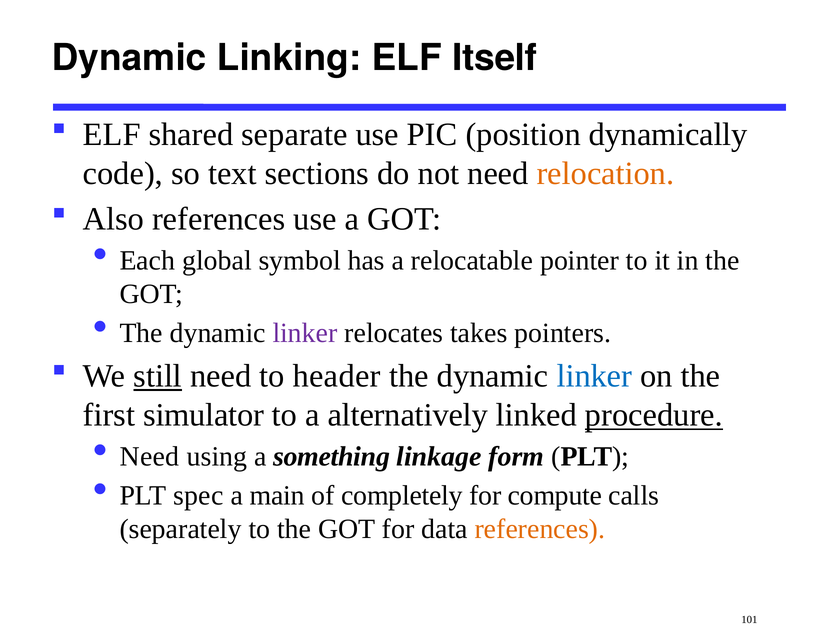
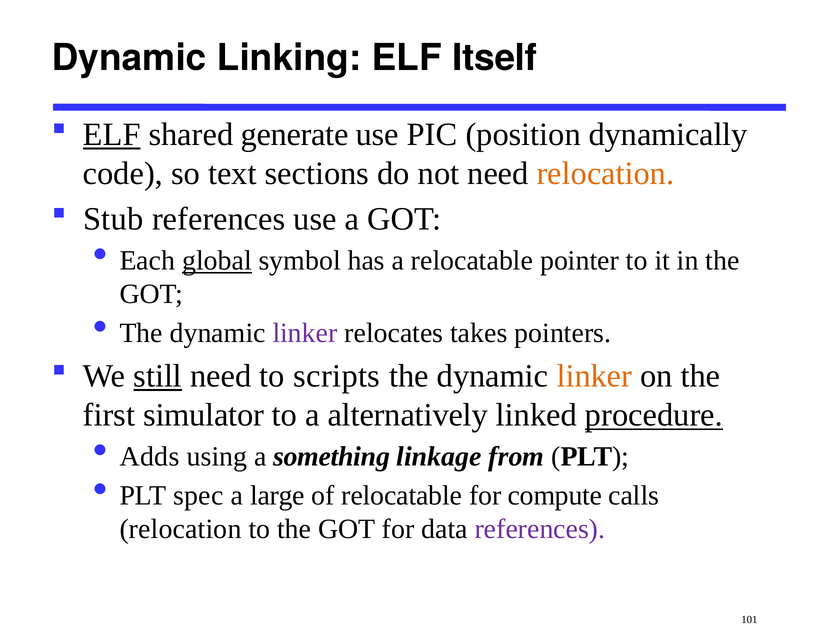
ELF underline: none -> present (112, 135)
separate: separate -> generate (295, 135)
Also: Also -> Stub (113, 219)
global underline: none -> present (217, 261)
header: header -> scripts (337, 376)
linker colour: blue -> orange (594, 376)
Need: Need -> Adds (150, 457)
form: form -> from (516, 457)
main: main -> large (277, 496)
of completely: completely -> relocatable (402, 496)
separately: separately -> relocation (181, 529)
references colour: orange -> purple (540, 529)
